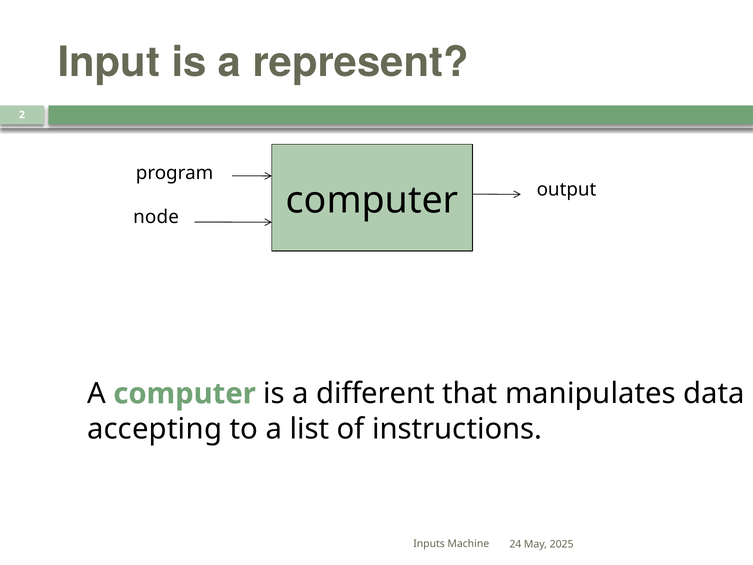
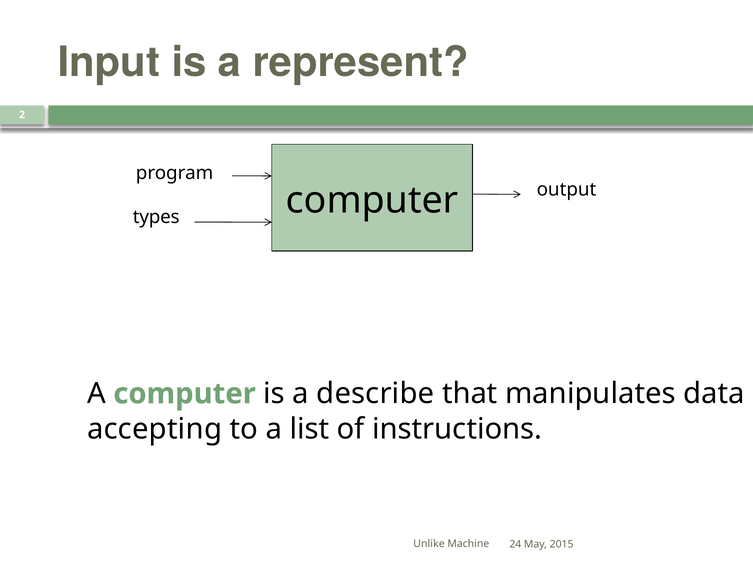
node: node -> types (156, 217)
different: different -> describe (375, 394)
Inputs: Inputs -> Unlike (429, 543)
2025: 2025 -> 2015 (562, 544)
